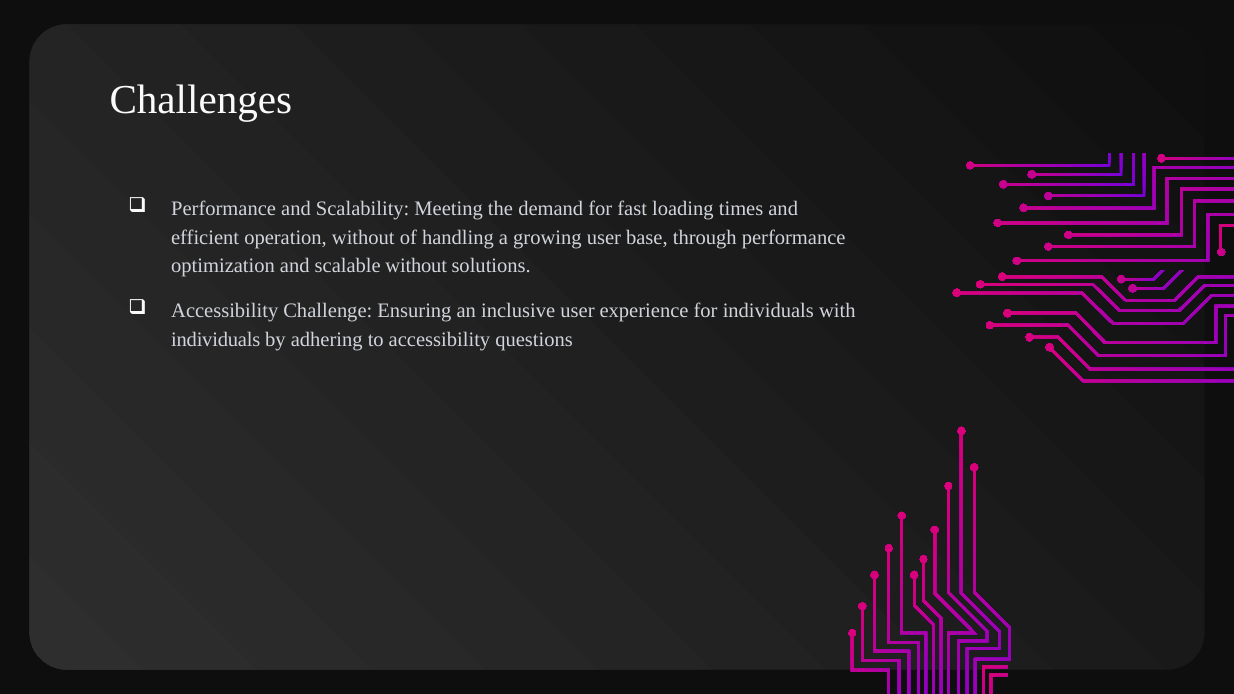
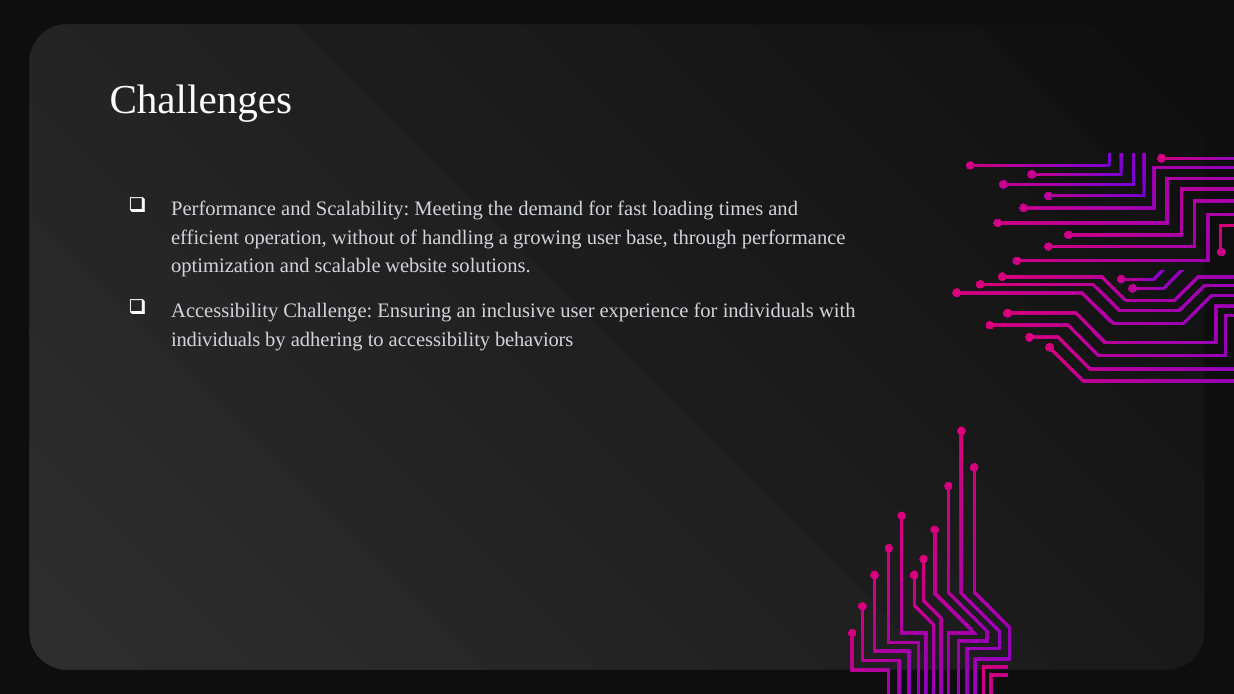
scalable without: without -> website (416, 266)
questions: questions -> behaviors (534, 340)
